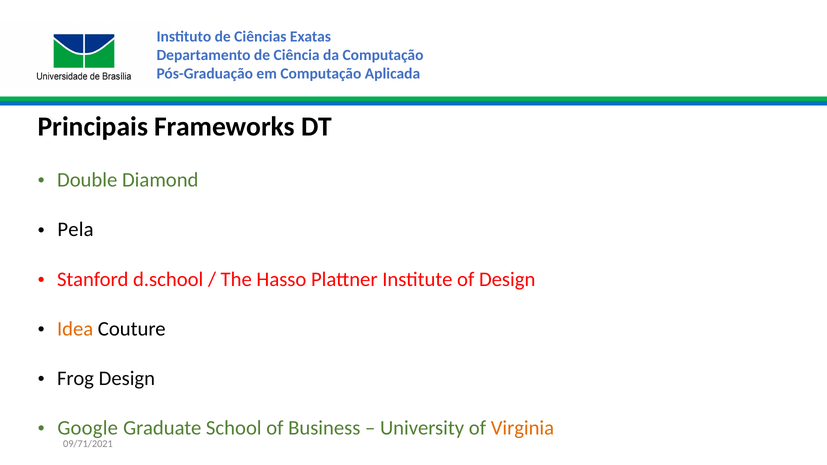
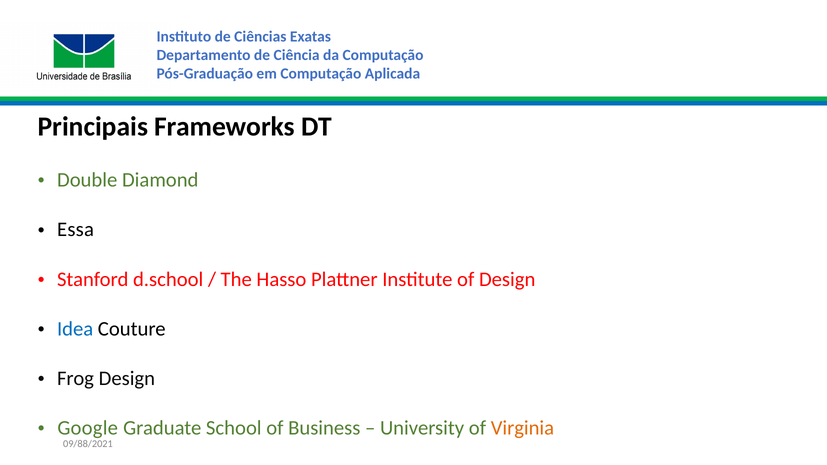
Pela: Pela -> Essa (76, 230)
Idea colour: orange -> blue (75, 329)
09/71/2021: 09/71/2021 -> 09/88/2021 (88, 444)
